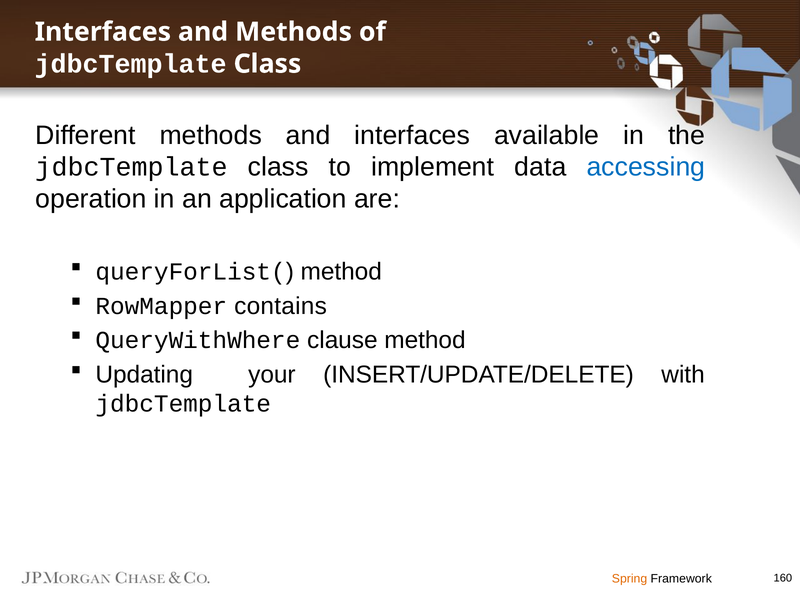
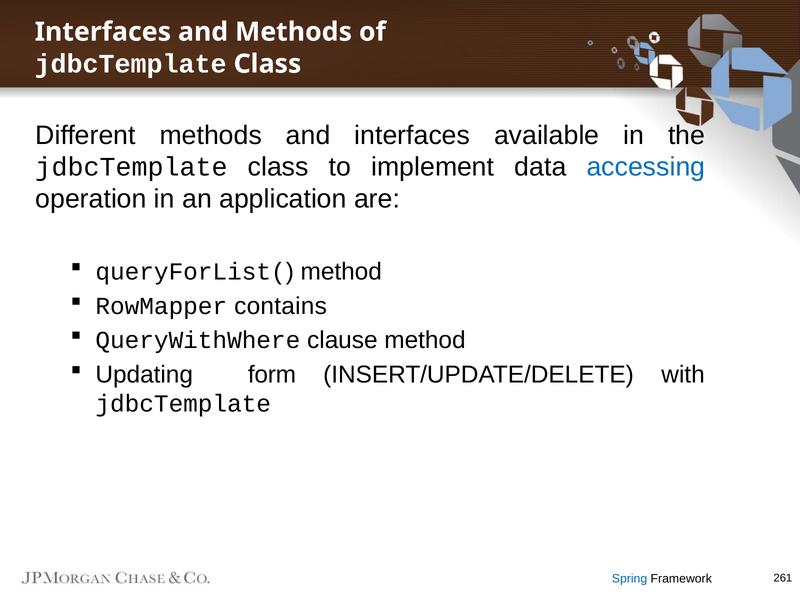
your: your -> form (272, 375)
Spring colour: orange -> blue (630, 579)
160: 160 -> 261 (783, 578)
